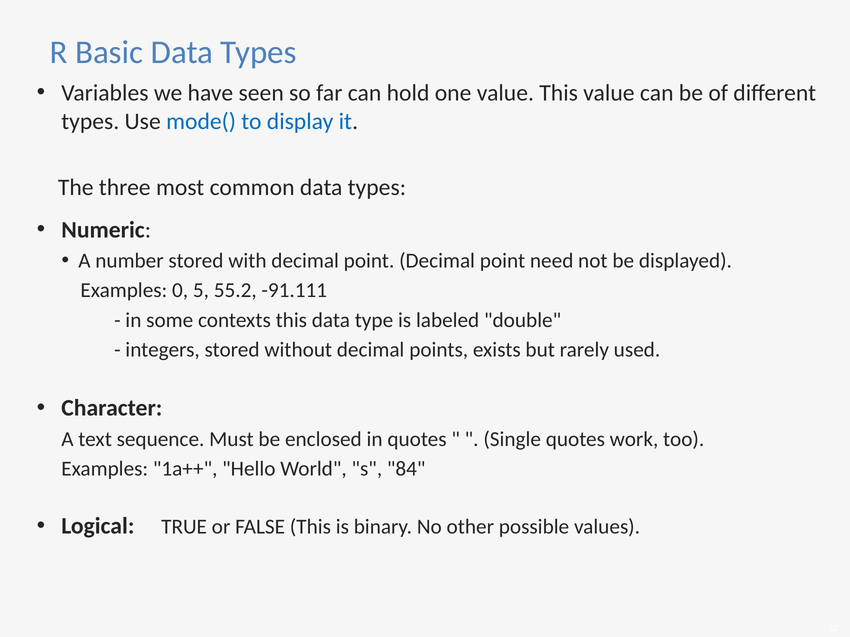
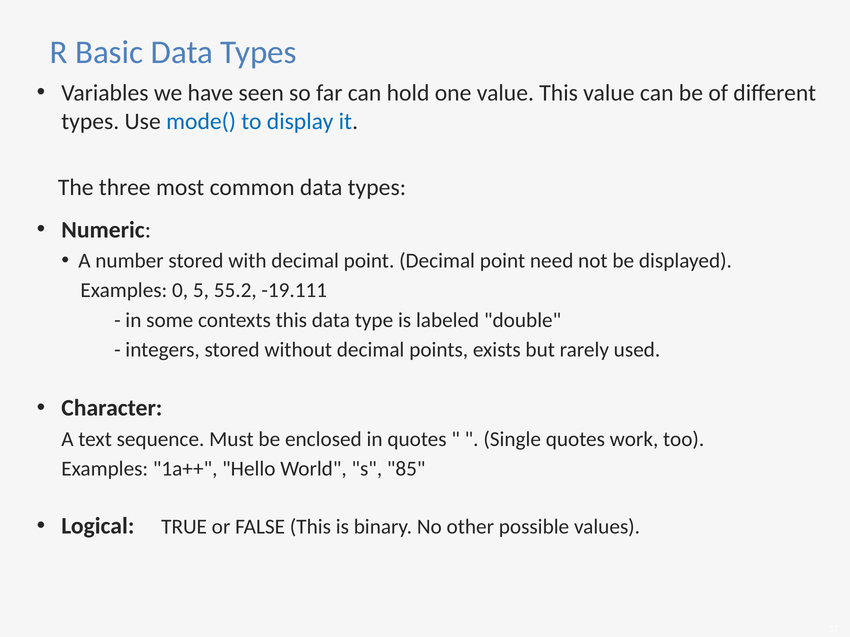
-91.111: -91.111 -> -19.111 (294, 291)
84: 84 -> 85 (406, 469)
